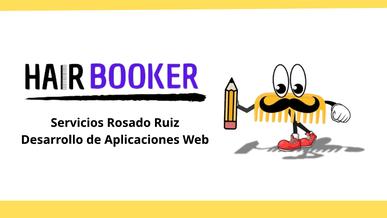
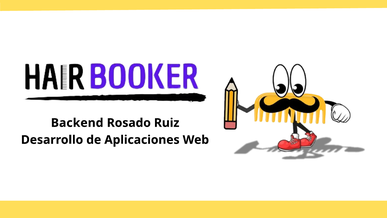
Servicios: Servicios -> Backend (77, 123)
